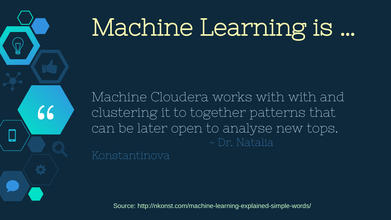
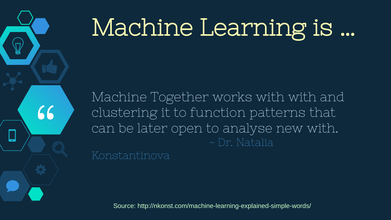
Cloudera: Cloudera -> Together (180, 97)
together: together -> function (218, 113)
new tops: tops -> with (323, 128)
